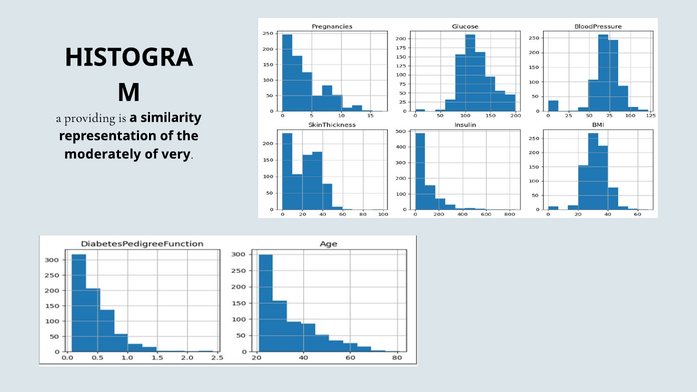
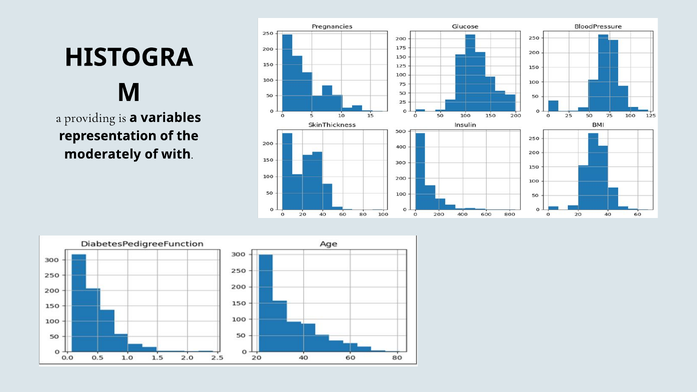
similarity: similarity -> variables (171, 118)
very: very -> with (176, 154)
